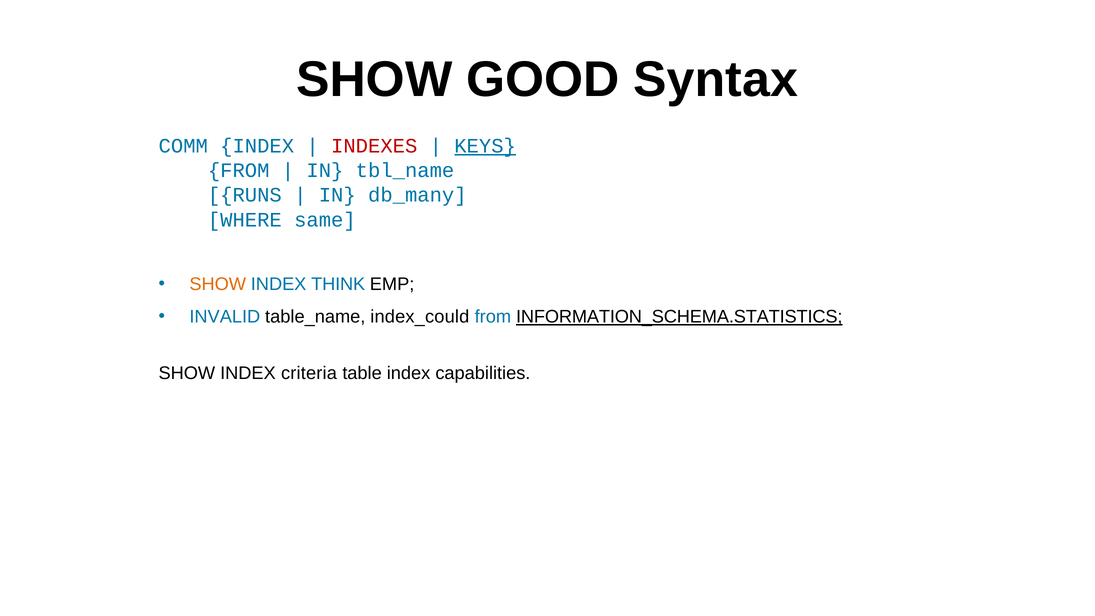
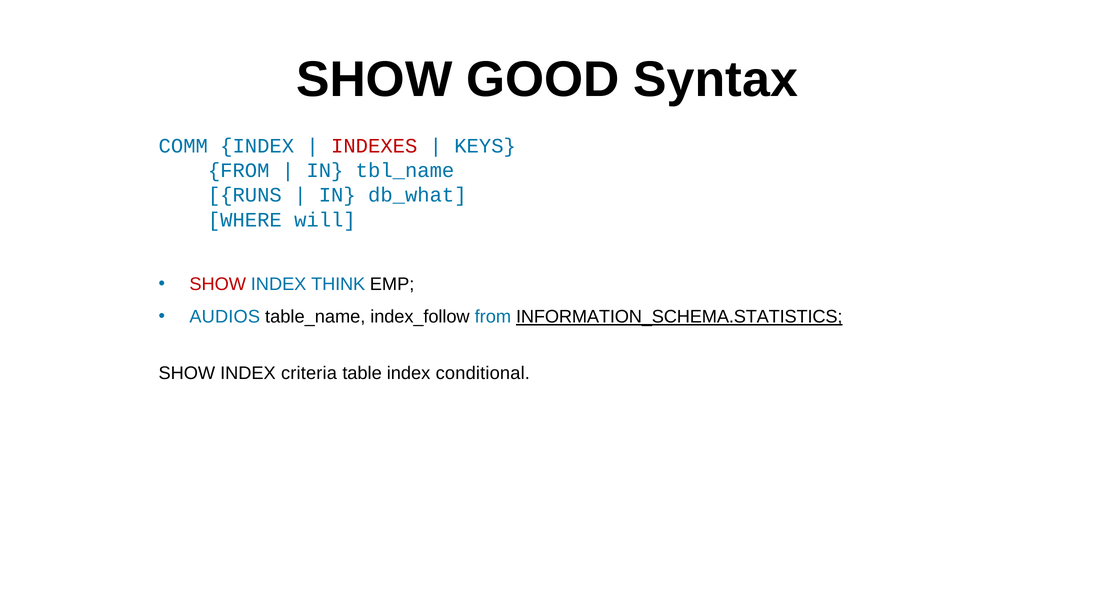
KEYS underline: present -> none (485, 146)
db_many: db_many -> db_what (417, 195)
same: same -> will (325, 220)
SHOW colour: orange -> red (218, 284)
INVALID: INVALID -> AUDIOS (225, 317)
index_could: index_could -> index_follow (420, 317)
capabilities: capabilities -> conditional (483, 373)
